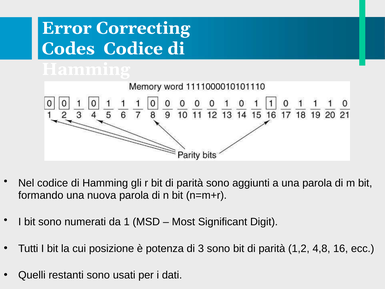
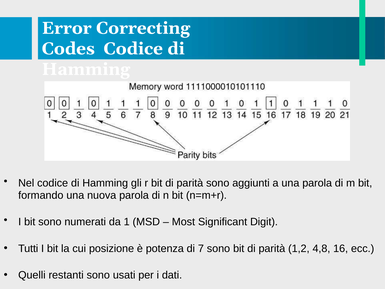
3: 3 -> 7 (201, 248)
